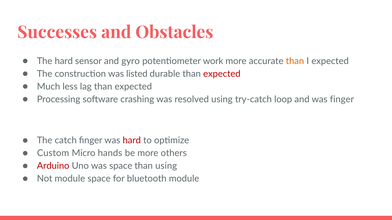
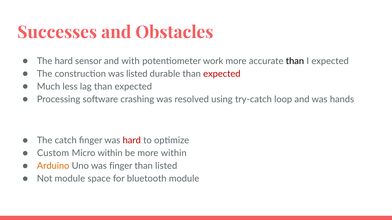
gyro: gyro -> with (131, 61)
than colour: orange -> black (295, 61)
was finger: finger -> hands (342, 99)
Micro hands: hands -> within (110, 154)
more others: others -> within (174, 154)
Arduino colour: red -> orange (53, 166)
was space: space -> finger (121, 166)
than using: using -> listed (166, 166)
